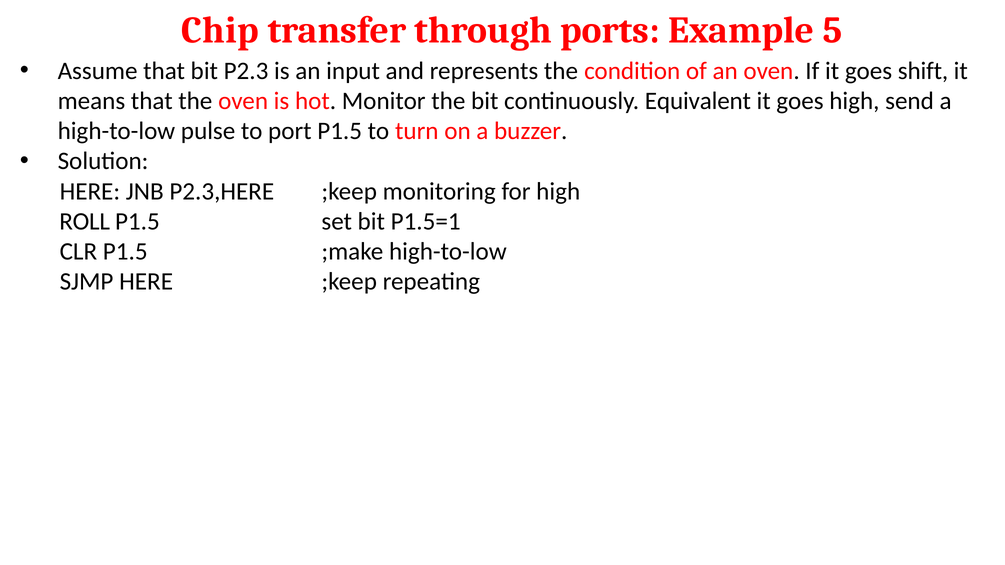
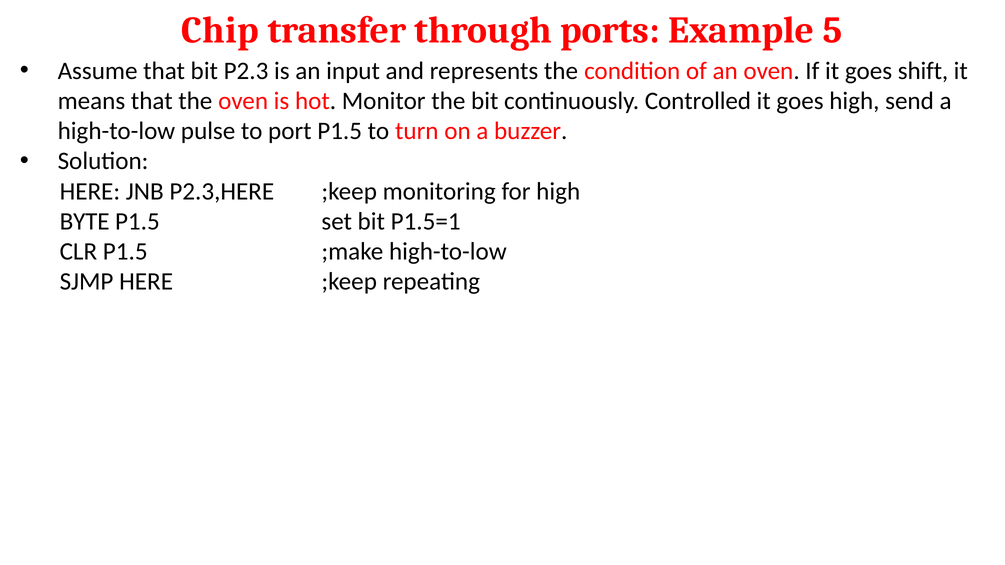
Equivalent: Equivalent -> Controlled (698, 101)
ROLL: ROLL -> BYTE (85, 222)
